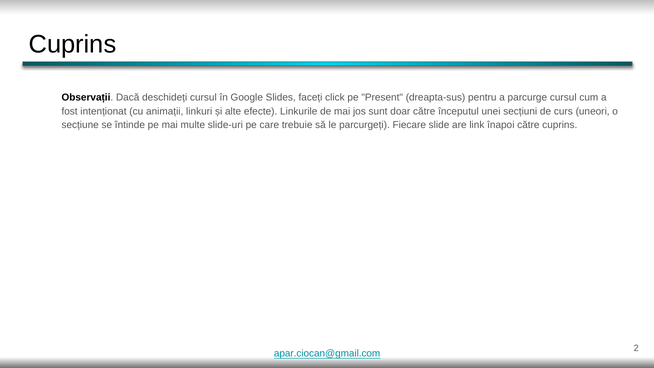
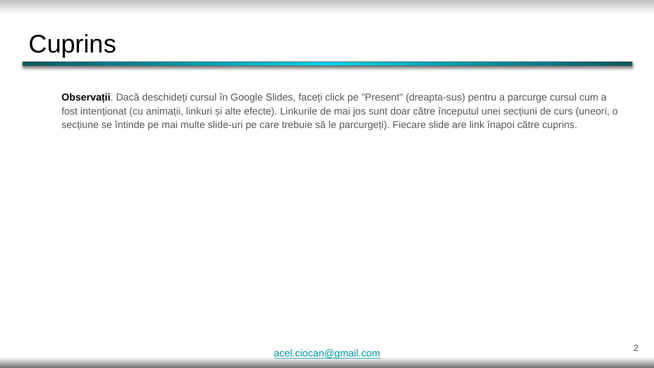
apar.ciocan@gmail.com: apar.ciocan@gmail.com -> acel.ciocan@gmail.com (327, 354)
